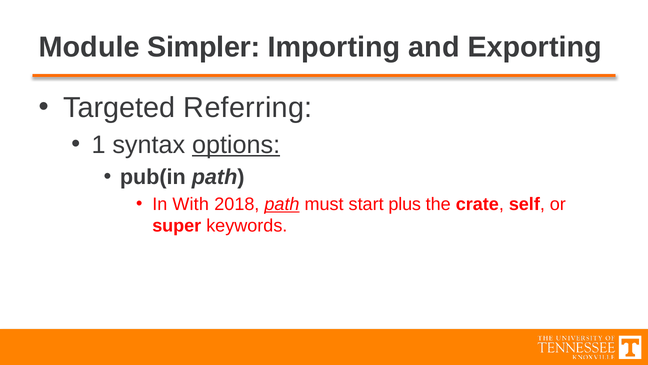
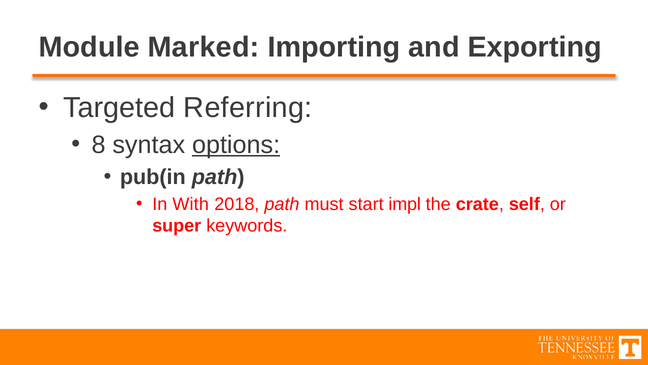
Simpler: Simpler -> Marked (204, 47)
1: 1 -> 8 (99, 145)
path underline: present -> none (282, 204)
plus: plus -> impl (405, 204)
